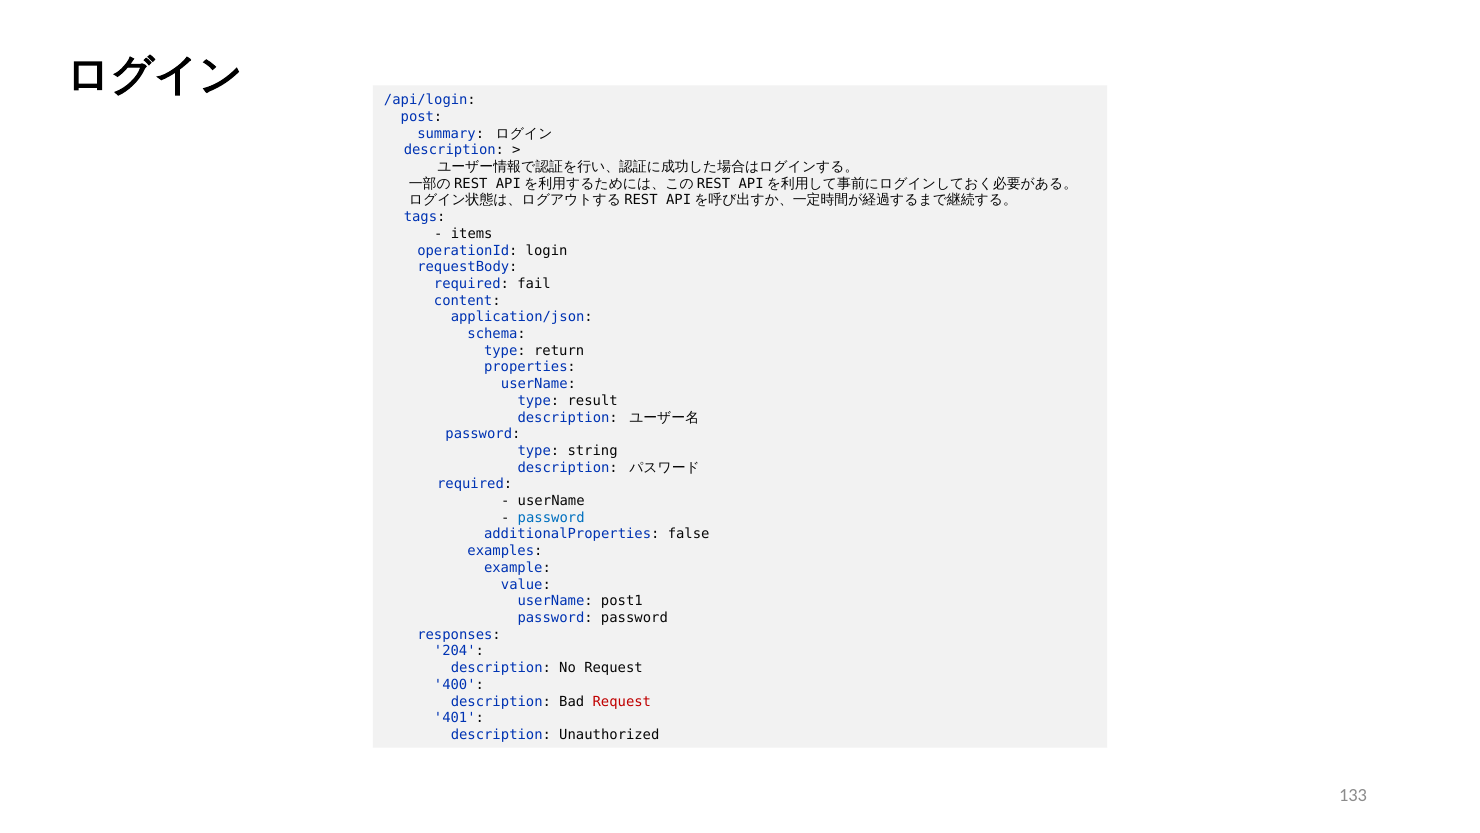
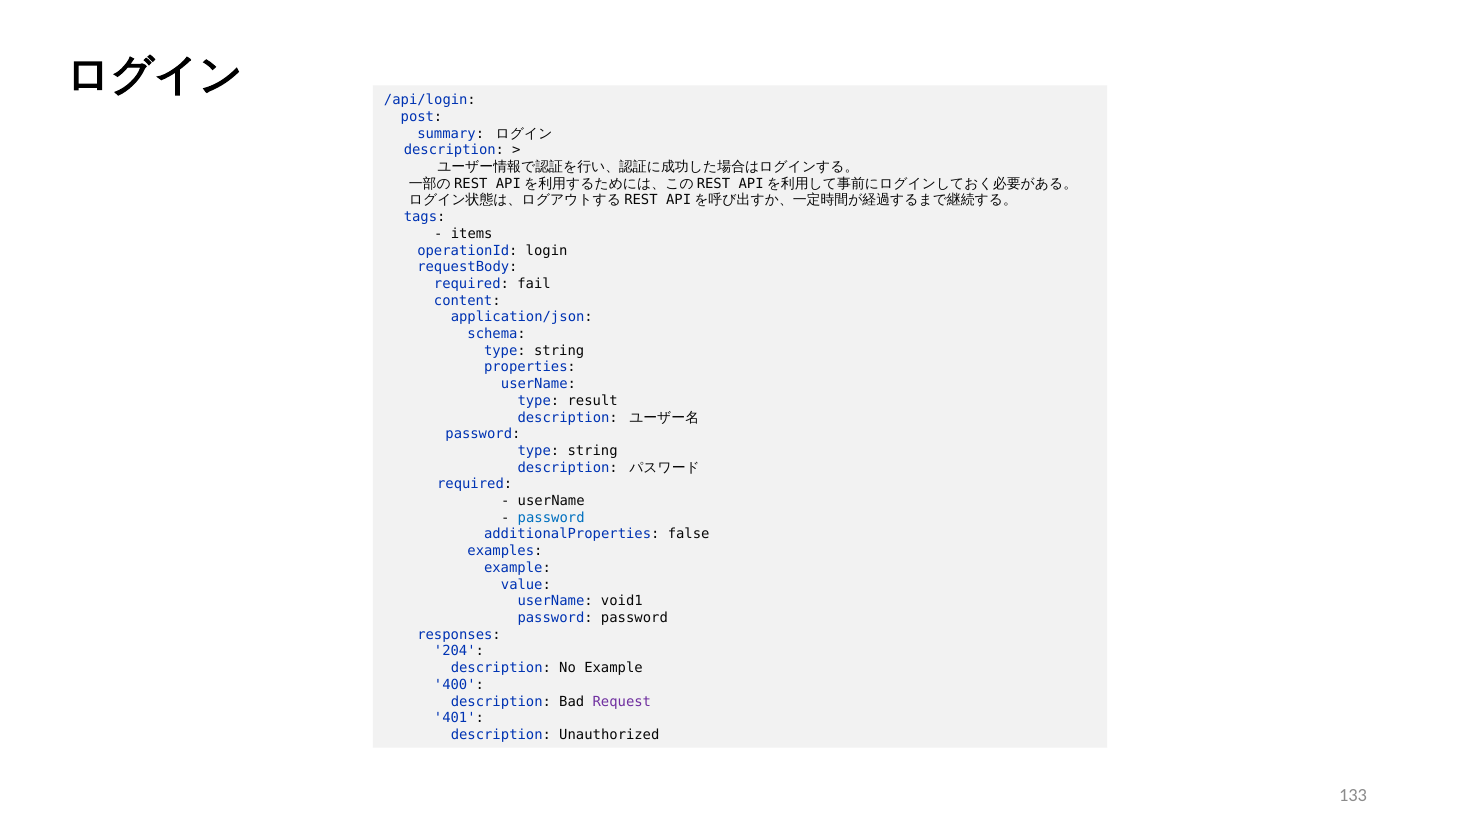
return: return -> string (559, 350)
post1: post1 -> void1 (622, 601)
No Request: Request -> Example (614, 668)
Request colour: red -> purple (622, 701)
